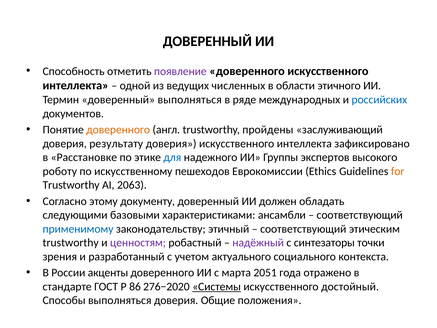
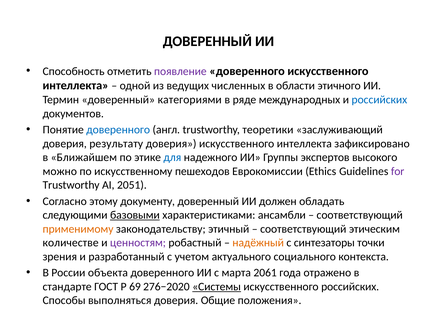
доверенный выполняться: выполняться -> категориями (190, 100)
доверенного colour: orange -> blue (118, 130)
пройдены: пройдены -> теоретики (268, 130)
Расстановке: Расстановке -> Ближайшем (84, 157)
роботу: роботу -> можно (60, 171)
for colour: orange -> purple (398, 171)
2063: 2063 -> 2051 (132, 185)
базовыми underline: none -> present (135, 215)
применимому colour: blue -> orange (78, 229)
trustworthy: trustworthy -> количестве (71, 243)
надёжный colour: purple -> orange (258, 243)
акценты: акценты -> объекта (108, 273)
2051: 2051 -> 2061 (265, 273)
86: 86 -> 69 (135, 286)
искусственного достойный: достойный -> российских (350, 286)
